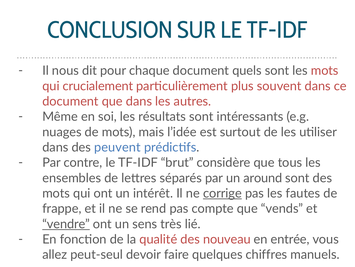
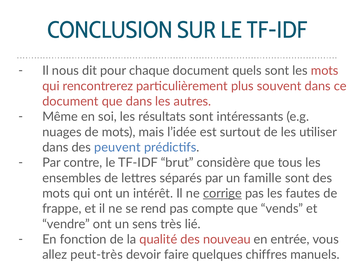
crucialement: crucialement -> rencontrerez (98, 86)
around: around -> famille (263, 178)
vendre underline: present -> none (66, 224)
peut-seul: peut-seul -> peut-très (97, 254)
